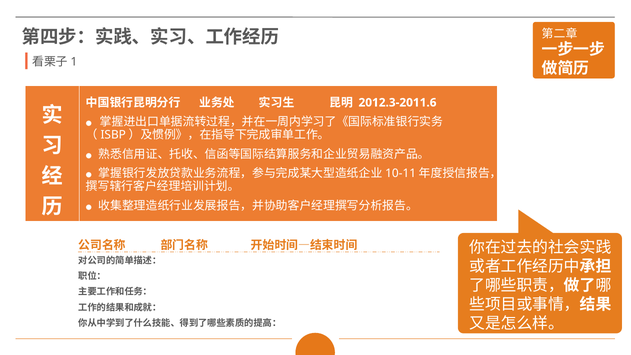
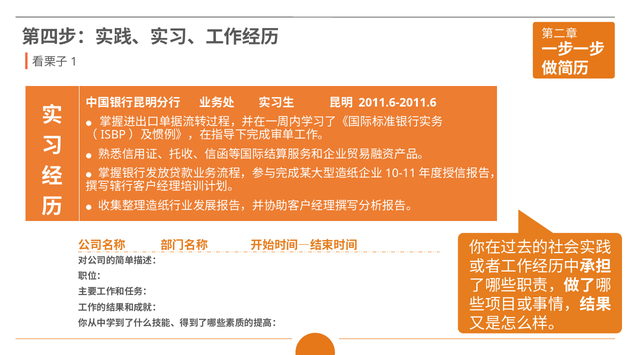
2012.3-2011.6: 2012.3-2011.6 -> 2011.6-2011.6 (398, 103)
